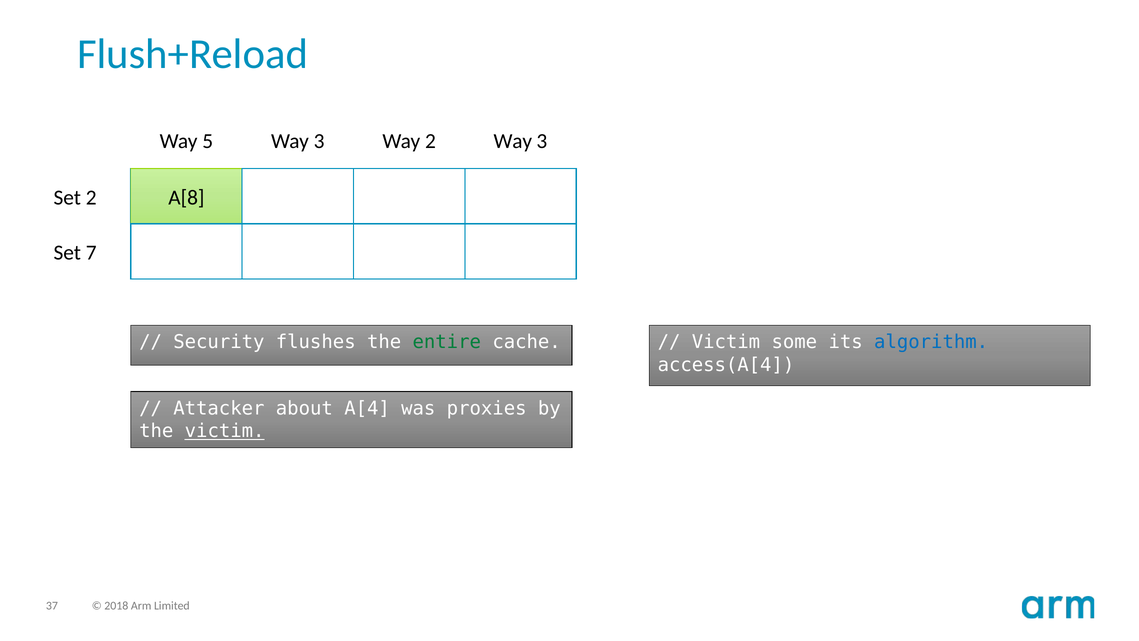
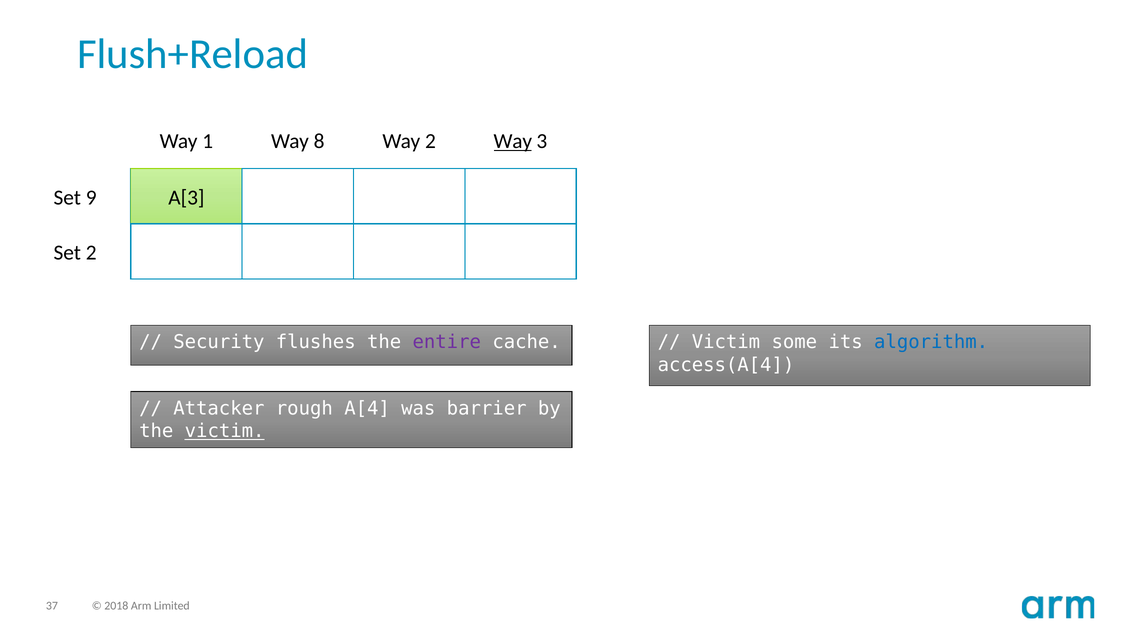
5: 5 -> 1 (208, 141)
3: 3 -> 8 (319, 141)
Way underline: none -> present (513, 141)
Set 2: 2 -> 9 (91, 198)
A[8: A[8 -> A[3 (186, 198)
Set 7: 7 -> 2 (91, 253)
entire colour: green -> purple (447, 342)
about: about -> rough (304, 408)
proxies: proxies -> barrier (487, 408)
